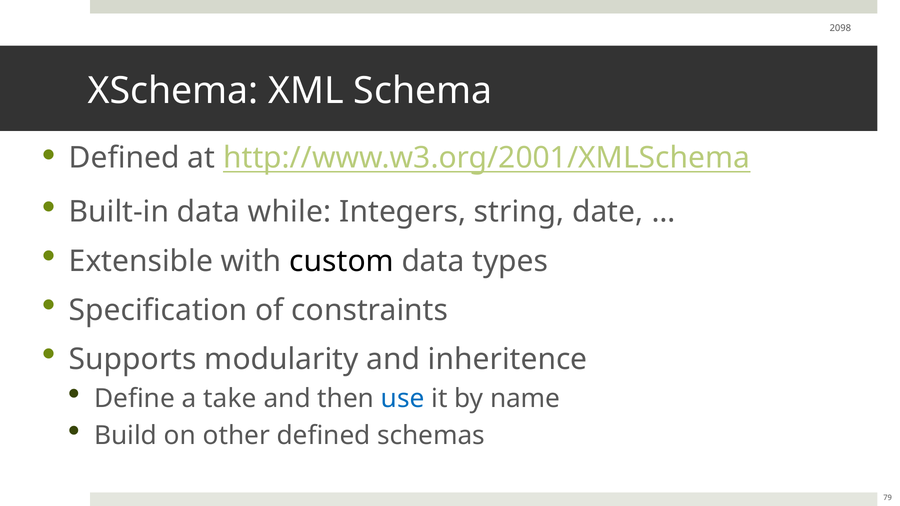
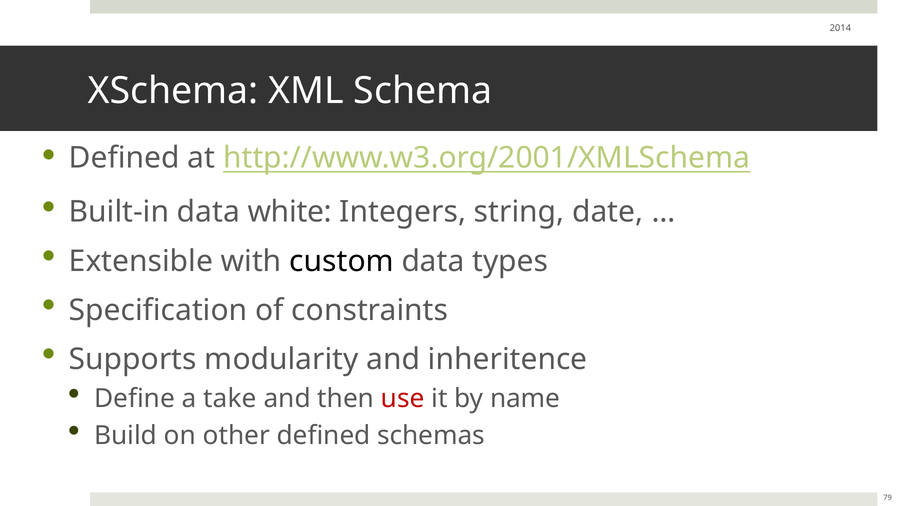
2098: 2098 -> 2014 (840, 28)
while: while -> white (290, 212)
use colour: blue -> red (403, 399)
